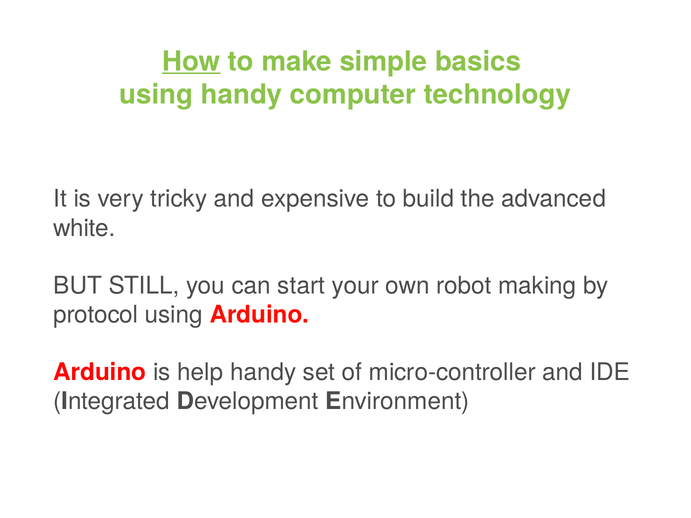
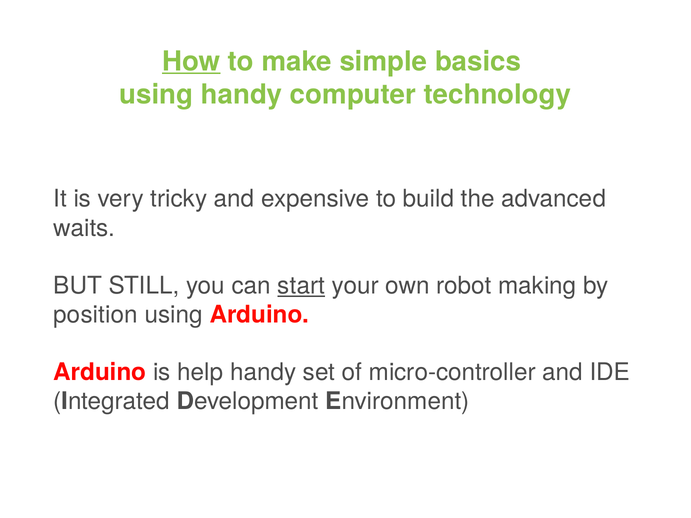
white: white -> waits (84, 228)
start underline: none -> present (301, 286)
protocol: protocol -> position (96, 315)
